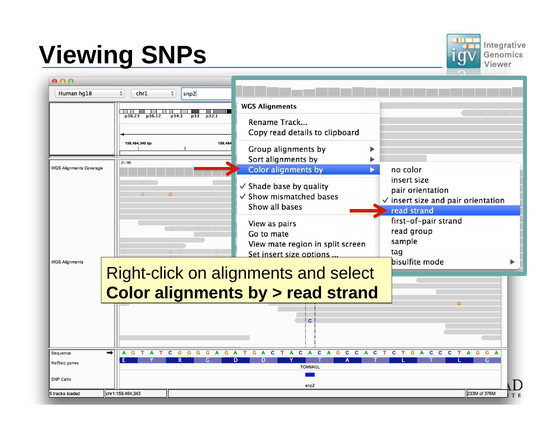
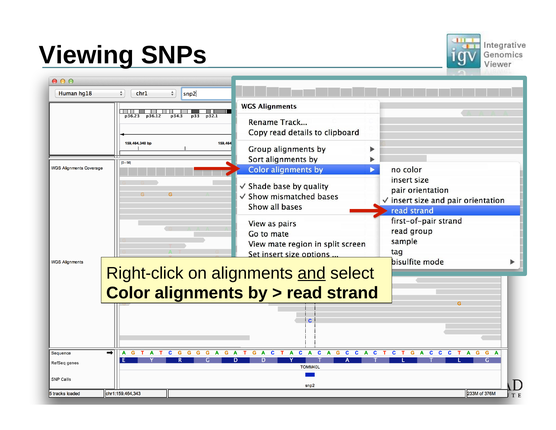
and underline: none -> present (312, 273)
